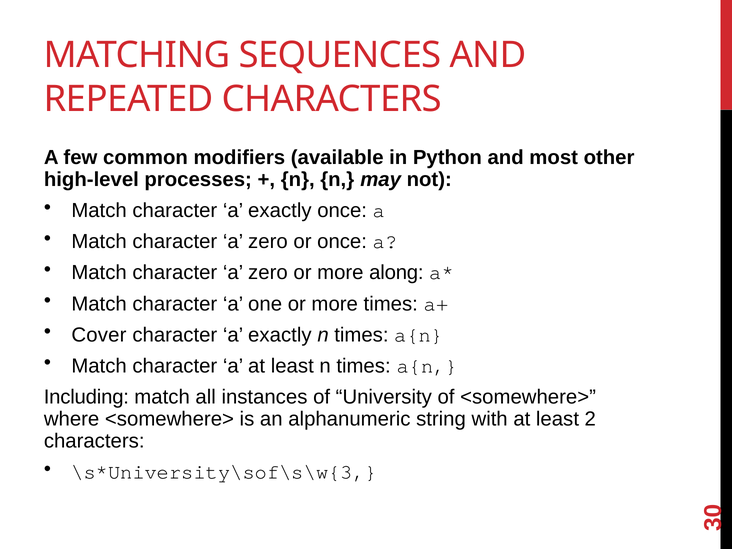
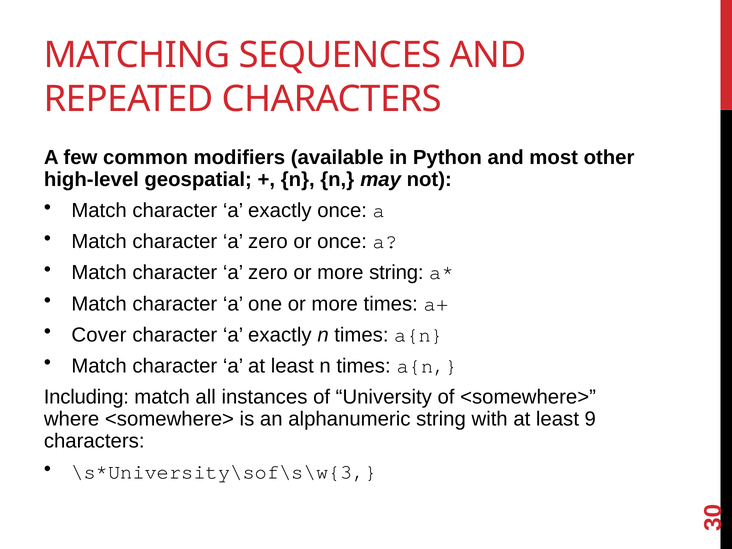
processes: processes -> geospatial (198, 180)
more along: along -> string (396, 273)
2: 2 -> 9 (590, 419)
